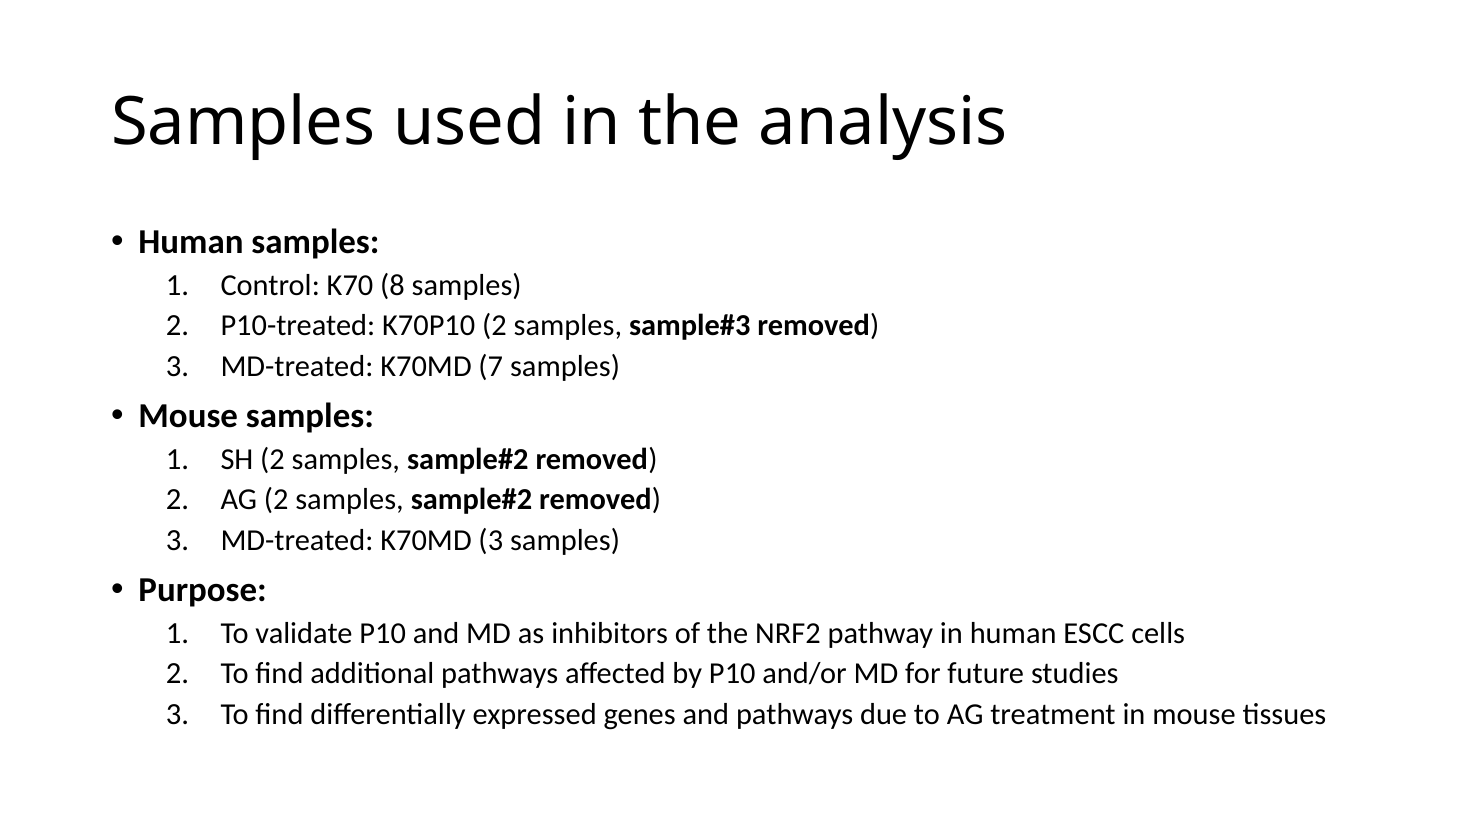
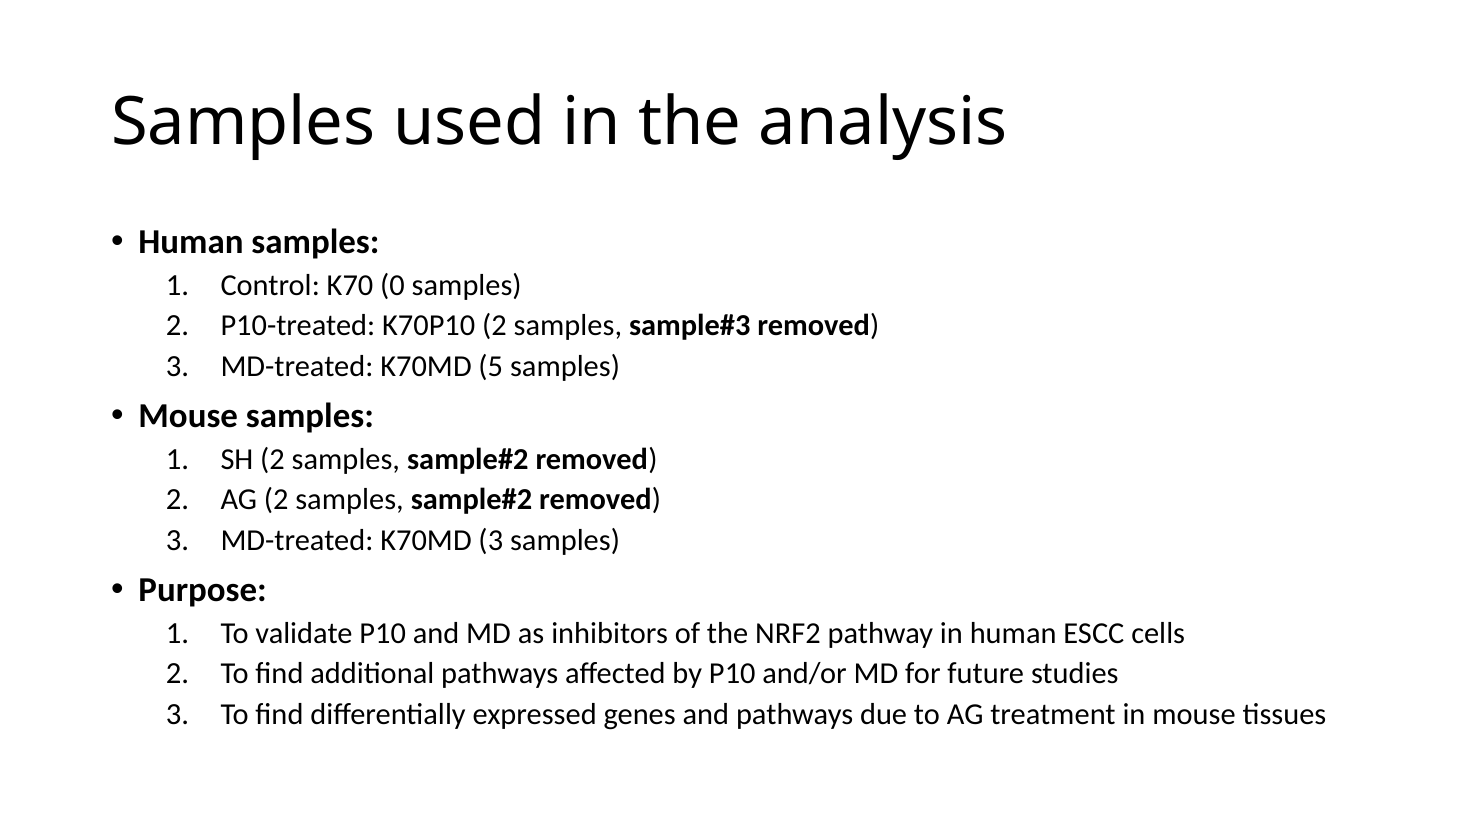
8: 8 -> 0 (393, 285)
7: 7 -> 5 (491, 366)
